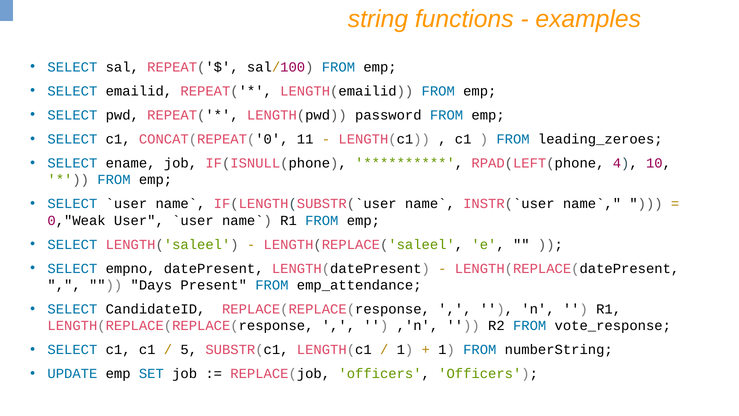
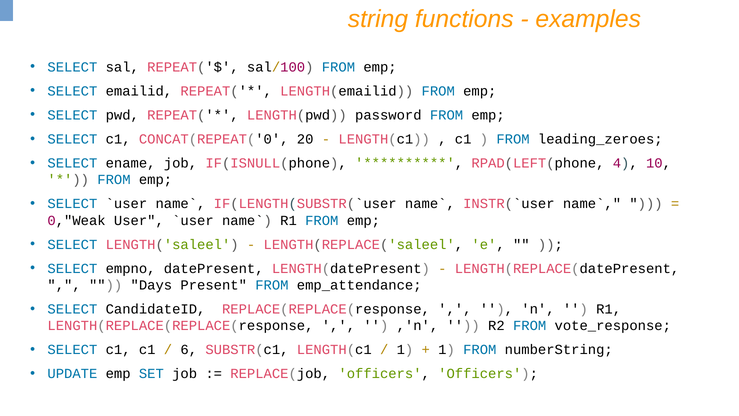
11: 11 -> 20 (305, 139)
5: 5 -> 6 (189, 350)
